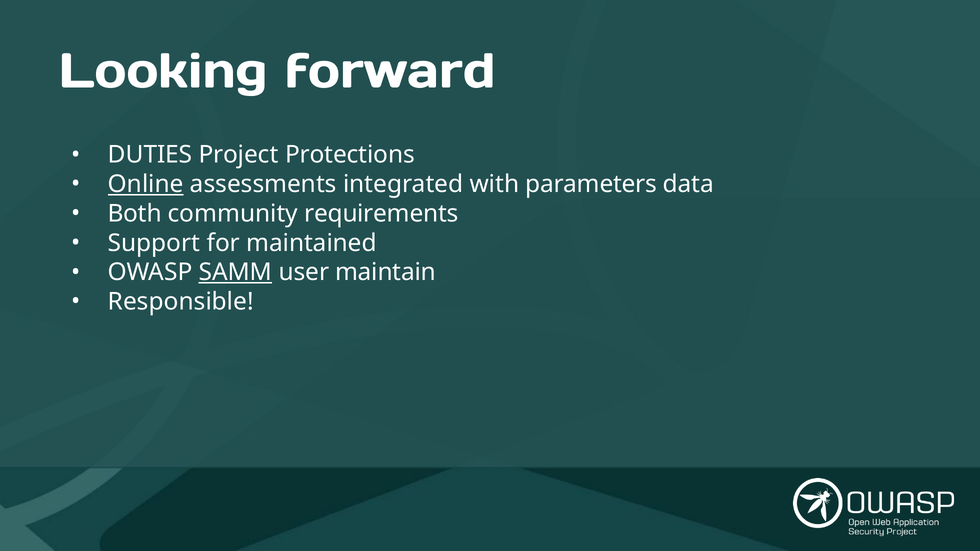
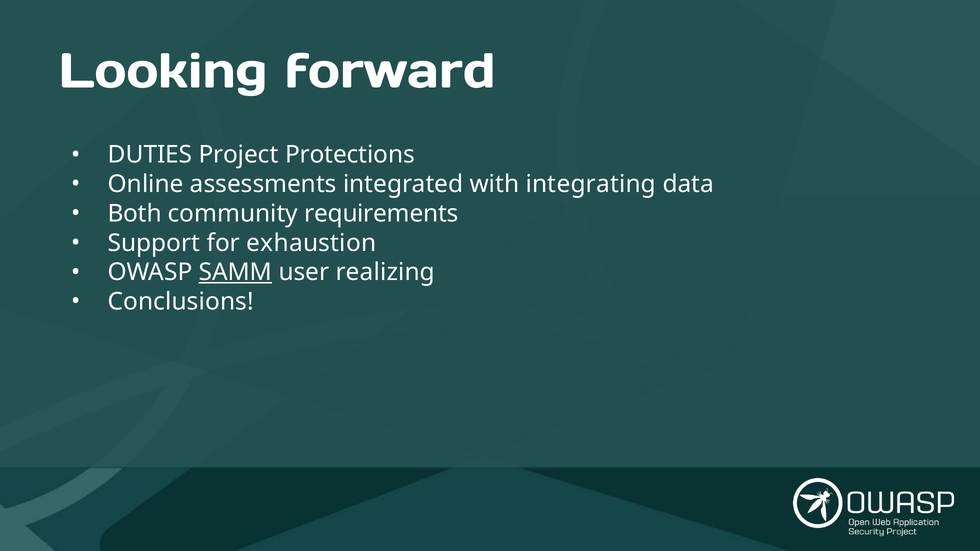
Online underline: present -> none (146, 184)
parameters: parameters -> integrating (591, 184)
maintained: maintained -> exhaustion (311, 243)
maintain: maintain -> realizing (385, 272)
Responsible: Responsible -> Conclusions (181, 302)
